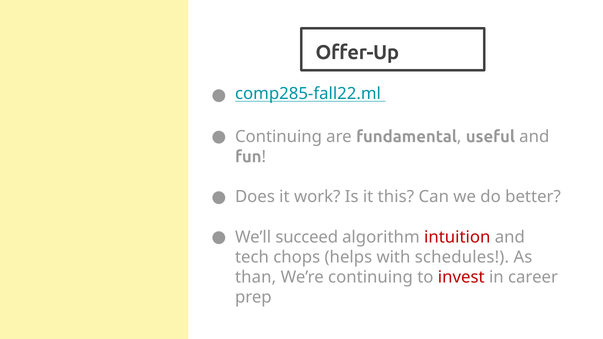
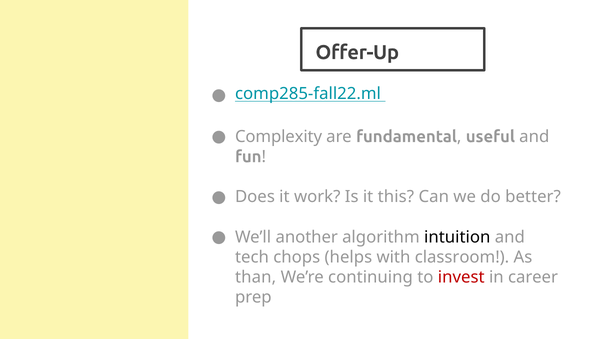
Continuing: Continuing -> Complexity (279, 137)
succeed: succeed -> another (307, 237)
intuition colour: red -> black (457, 237)
schedules: schedules -> classroom (462, 257)
